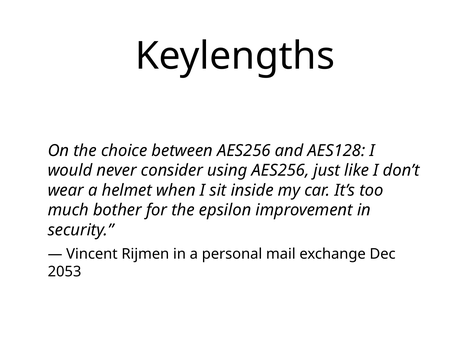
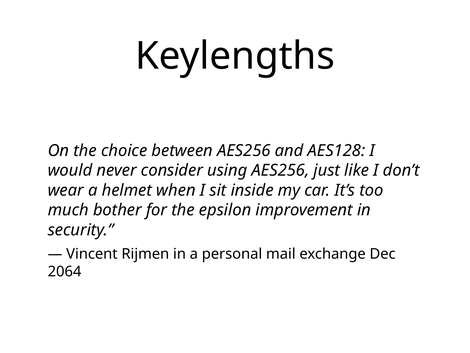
2053: 2053 -> 2064 (65, 271)
